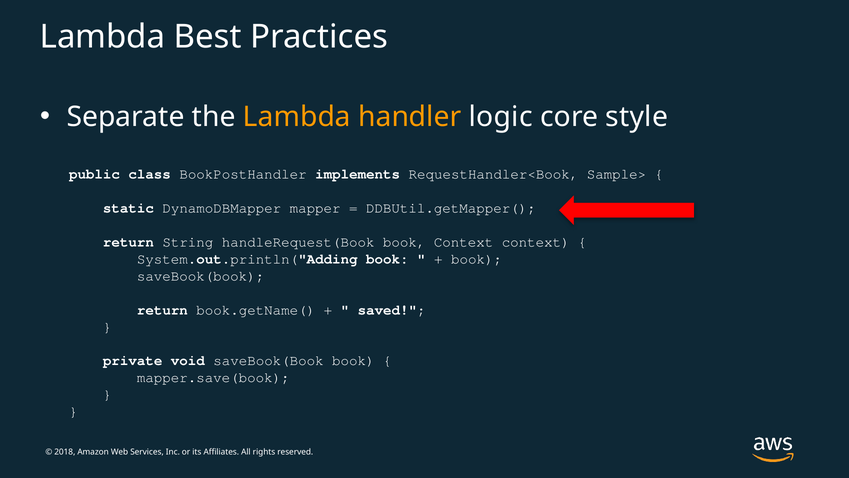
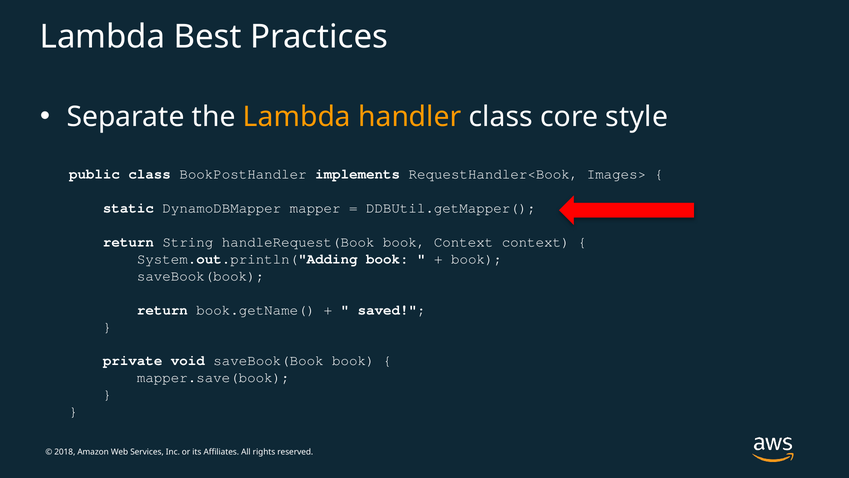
handler logic: logic -> class (501, 117)
Sample>: Sample> -> Images> (616, 174)
